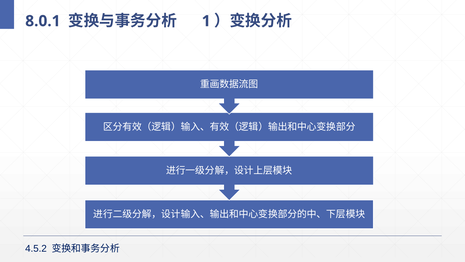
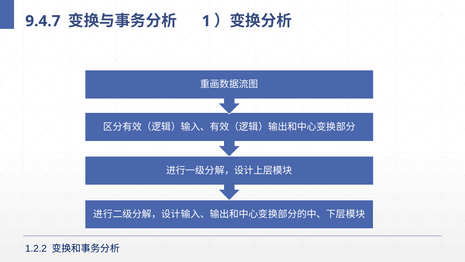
8.0.1: 8.0.1 -> 9.4.7 (43, 21)
4.5.2: 4.5.2 -> 1.2.2 (36, 248)
